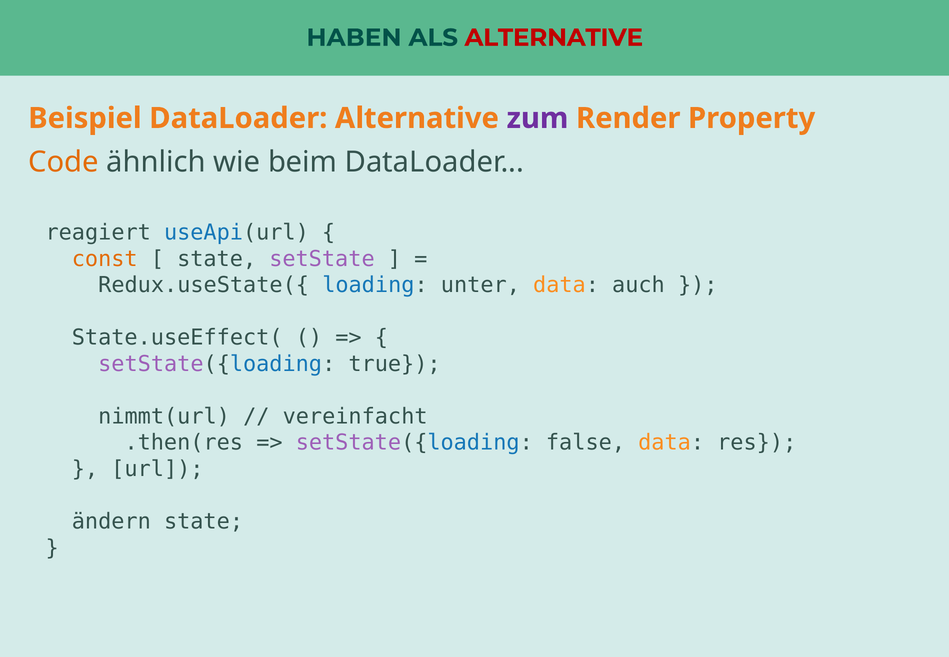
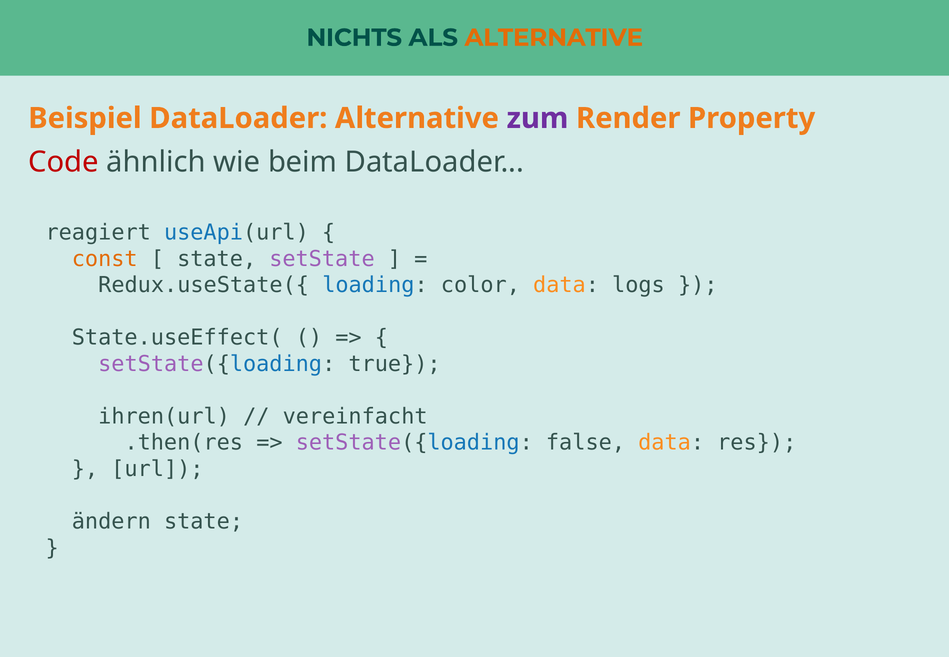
HABEN: HABEN -> NICHTS (354, 38)
ALTERNATIVE colour: red -> orange (554, 38)
Code colour: orange -> red (63, 162)
unter: unter -> color (480, 285)
auch: auch -> logs (638, 285)
nimmt(url: nimmt(url -> ihren(url (164, 416)
